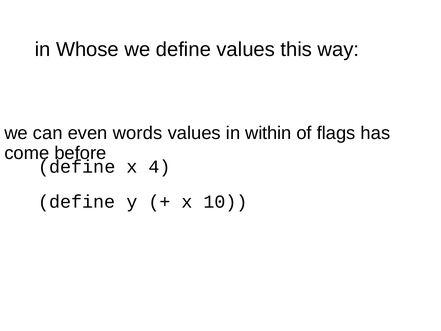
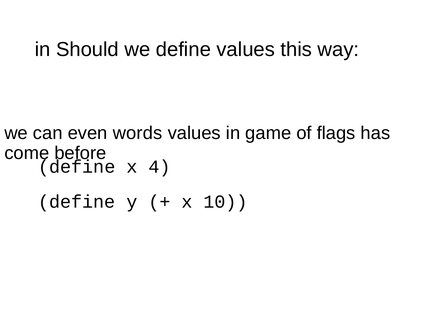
Whose: Whose -> Should (87, 49)
within: within -> game (268, 133)
